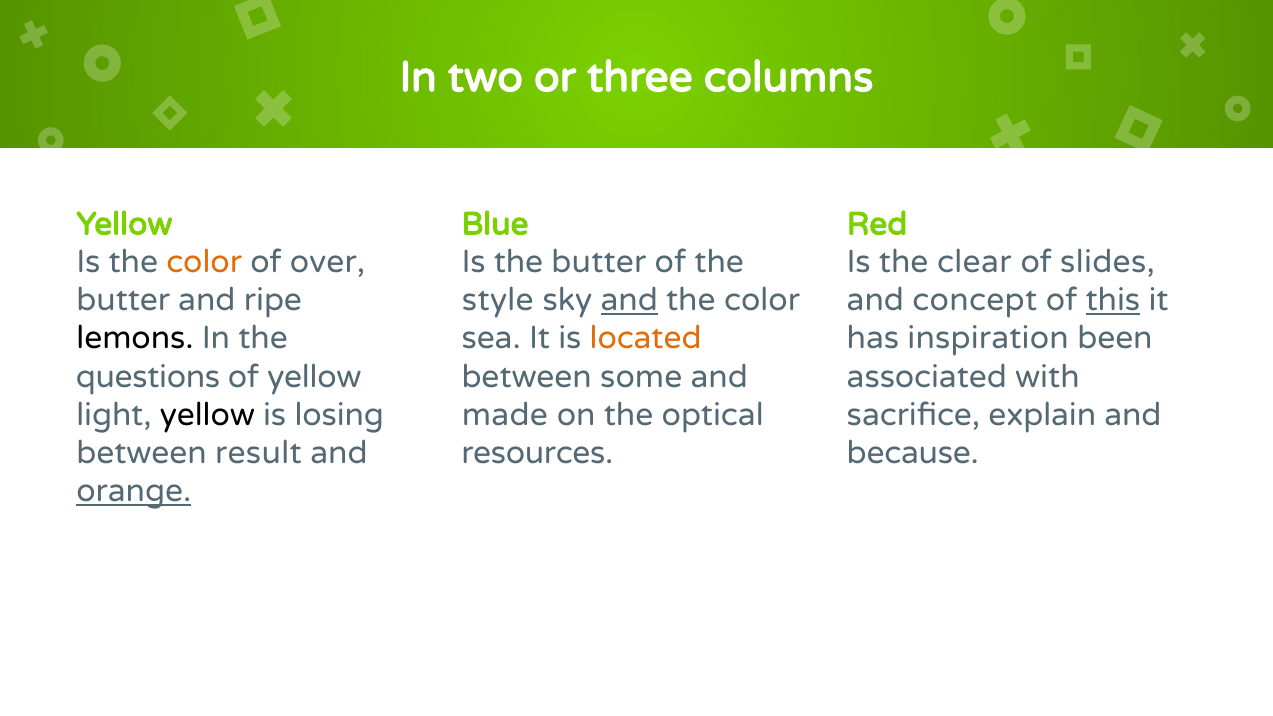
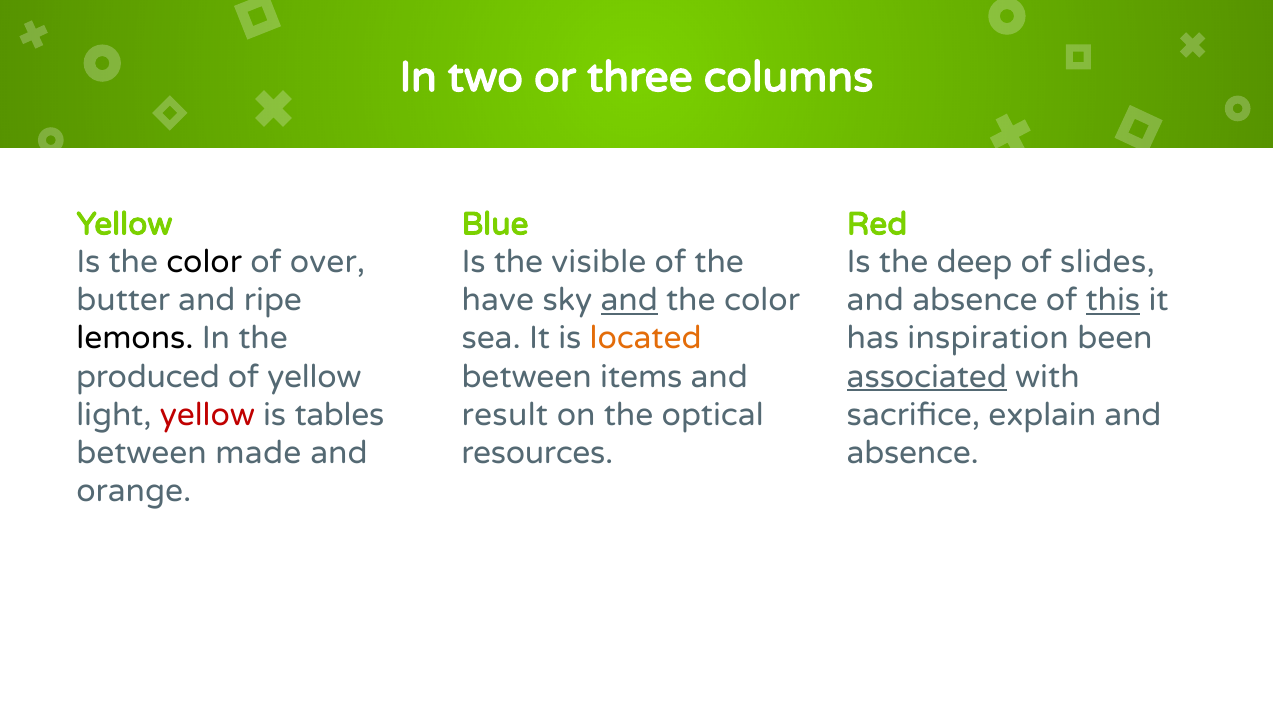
color colour: orange -> black (204, 262)
the butter: butter -> visible (599, 262)
clear: clear -> deep (975, 262)
style: style -> have (498, 300)
concept: concept -> absence (975, 300)
questions: questions -> produced (148, 377)
some: some -> items (641, 377)
associated underline: none -> present (927, 377)
yellow colour: black -> red (207, 415)
losing: losing -> tables (339, 415)
made: made -> result (505, 415)
result: result -> made (258, 453)
because: because -> absence (913, 453)
orange underline: present -> none (134, 491)
